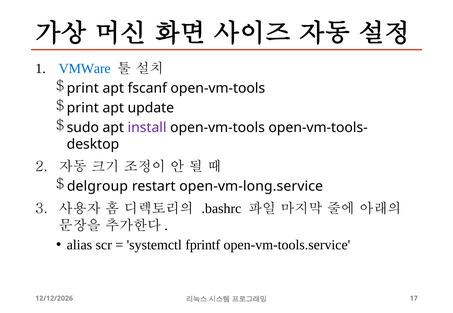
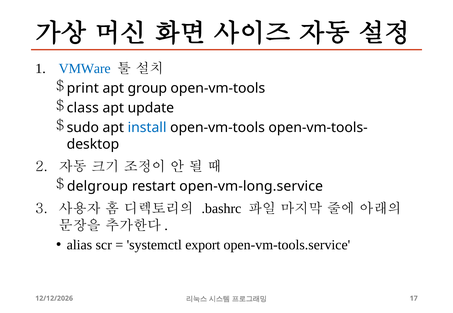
fscanf: fscanf -> group (147, 88)
print: print -> class (83, 108)
install colour: purple -> blue (147, 128)
fprintf: fprintf -> export (203, 245)
